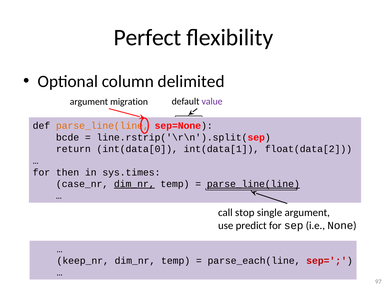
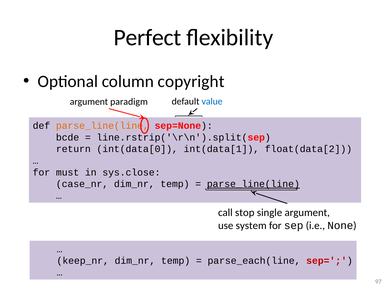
delimited: delimited -> copyright (191, 81)
migration: migration -> paradigm (129, 101)
value colour: purple -> blue (212, 101)
then: then -> must (68, 172)
sys.times: sys.times -> sys.close (131, 172)
dim_nr underline: present -> none (134, 183)
predict: predict -> system (251, 225)
